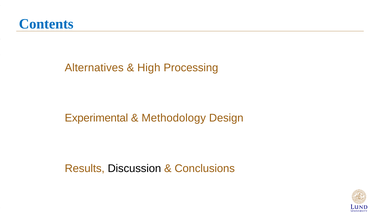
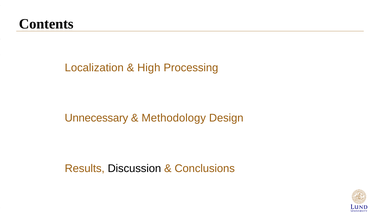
Contents colour: blue -> black (46, 24)
Alternatives: Alternatives -> Localization (94, 68)
Experimental: Experimental -> Unnecessary (96, 118)
